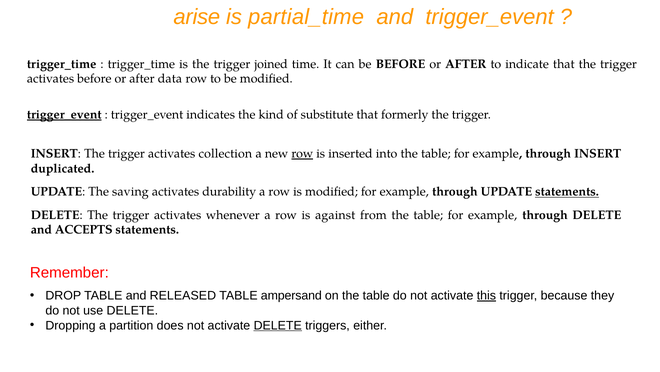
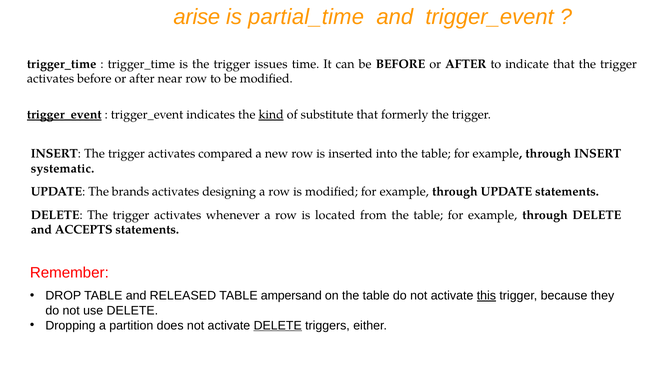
joined: joined -> issues (271, 64)
data: data -> near (170, 79)
kind underline: none -> present (271, 114)
collection: collection -> compared (225, 153)
row underline: present -> none (302, 153)
duplicated: duplicated -> systematic (63, 168)
saving: saving -> brands (131, 191)
durability: durability -> designing (229, 191)
statements underline: present -> none (567, 191)
against: against -> located (335, 215)
